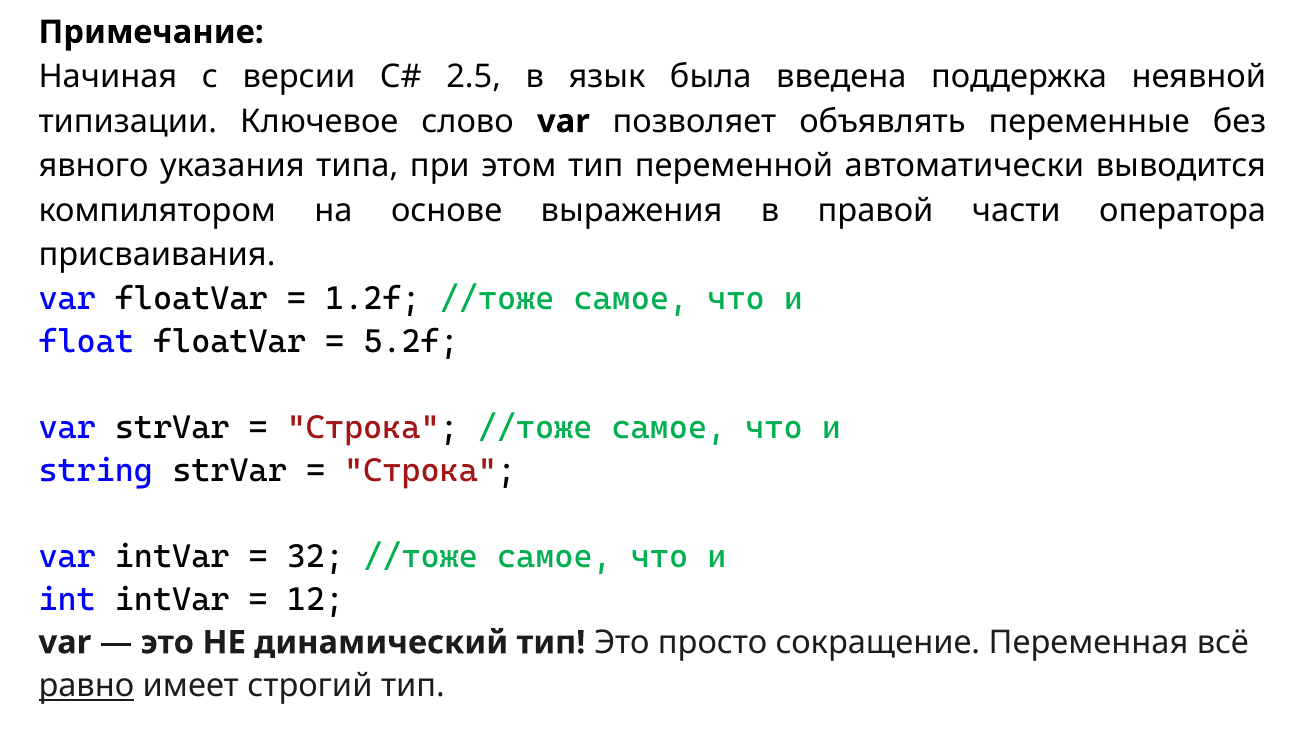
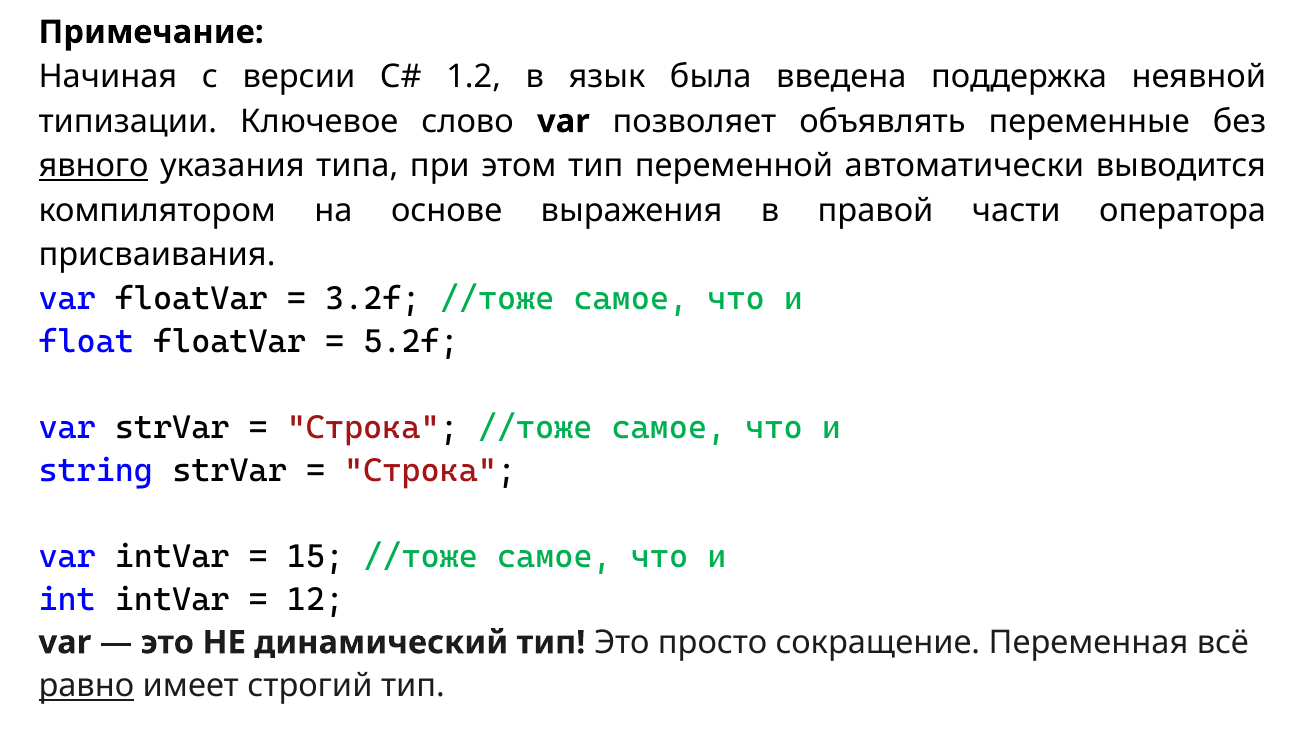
2.5: 2.5 -> 1.2 (474, 77)
явного underline: none -> present (94, 166)
1.2f: 1.2f -> 3.2f (373, 298)
32: 32 -> 15 (316, 557)
